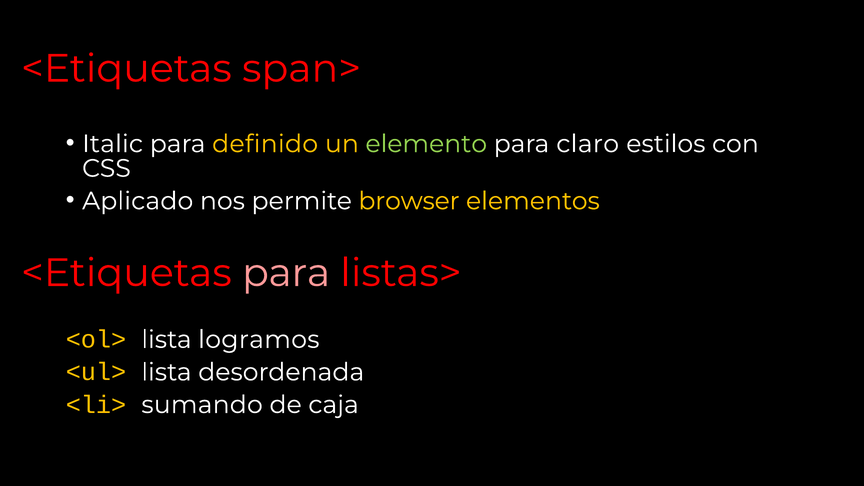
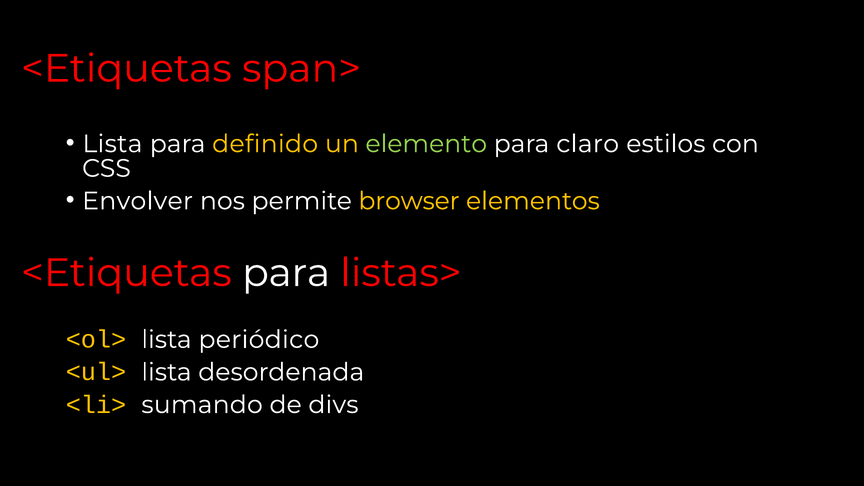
Italic: Italic -> Lista (112, 144)
Aplicado: Aplicado -> Envolver (138, 201)
para colour: pink -> white (286, 273)
logramos: logramos -> periódico (259, 340)
caja: caja -> divs (333, 405)
